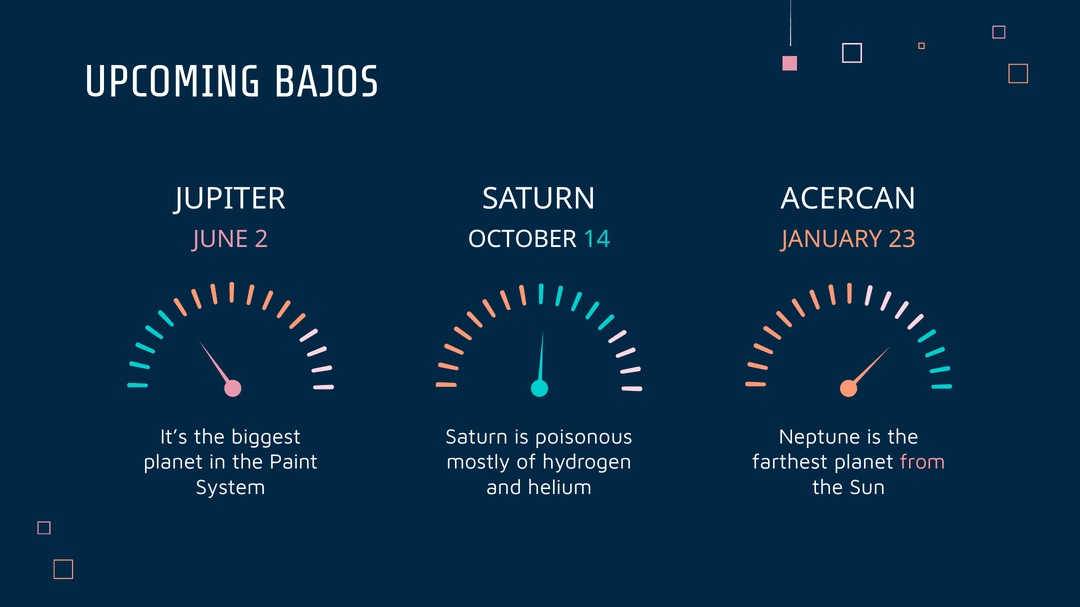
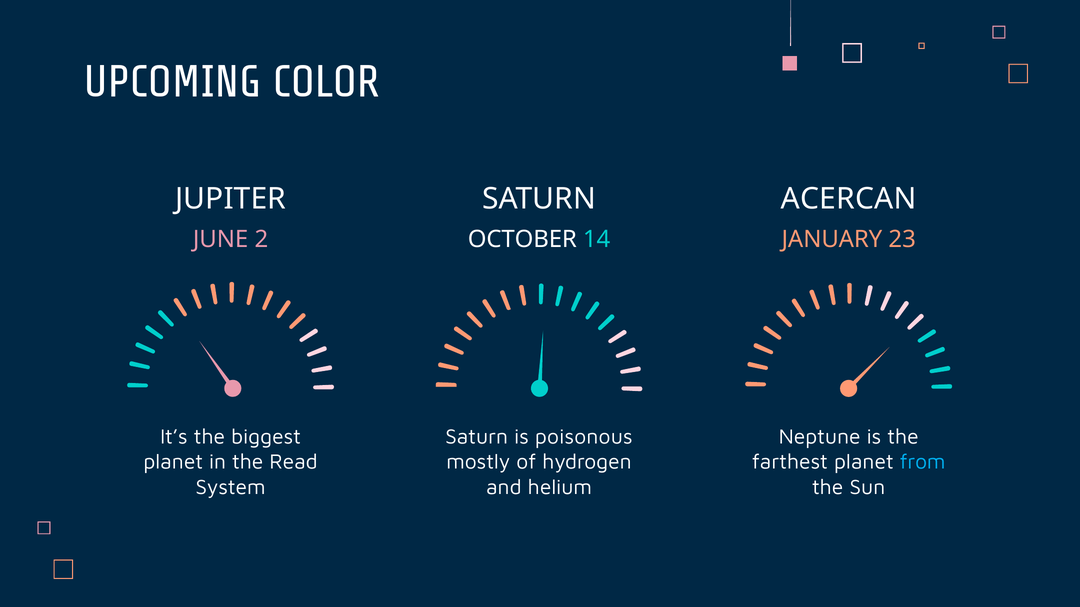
BAJOS: BAJOS -> COLOR (326, 82)
Paint: Paint -> Read (294, 462)
from colour: pink -> light blue (923, 462)
